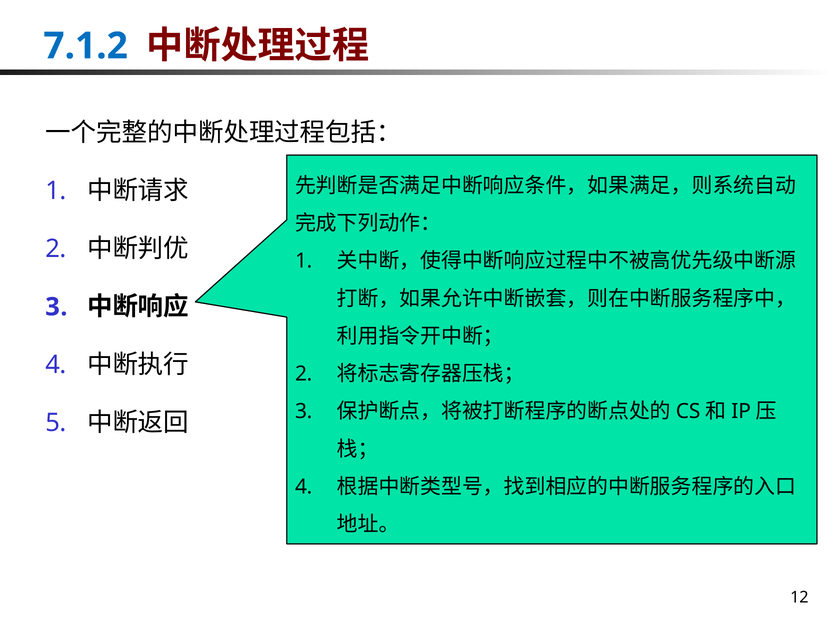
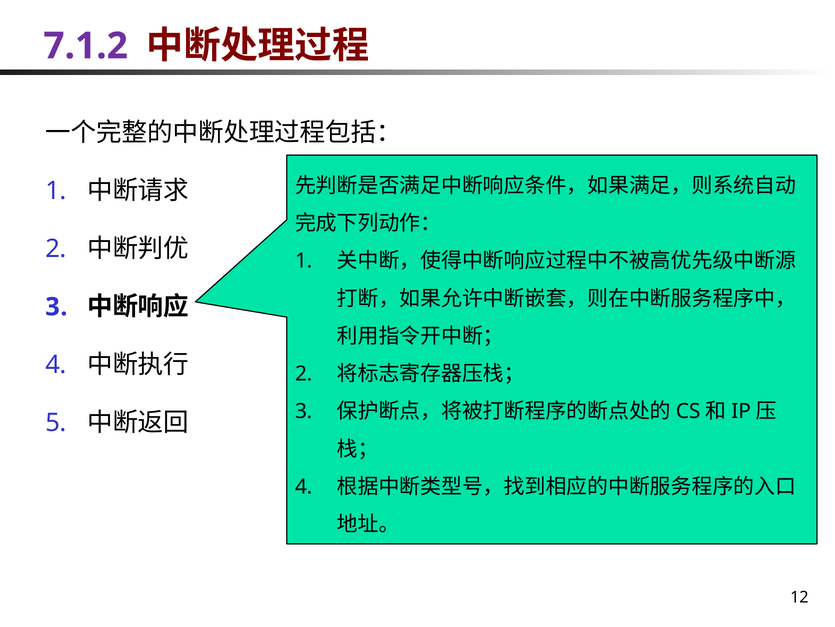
7.1.2 colour: blue -> purple (86, 46)
